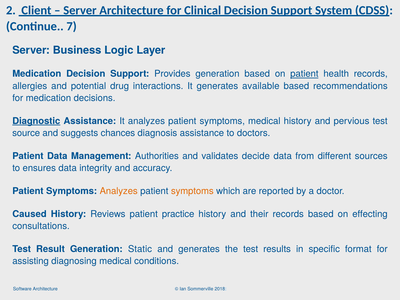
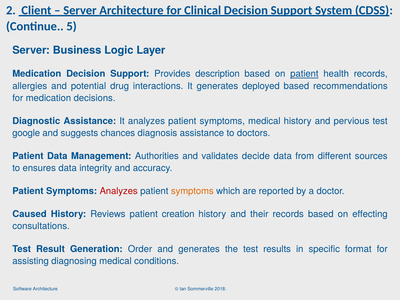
7: 7 -> 5 (72, 26)
Provides generation: generation -> description (217, 74)
available: available -> deployed (261, 86)
Diagnostic underline: present -> none (36, 121)
source: source -> google (26, 133)
Analyzes colour: orange -> red (119, 191)
practice: practice -> creation (178, 214)
Static: Static -> Order (140, 249)
